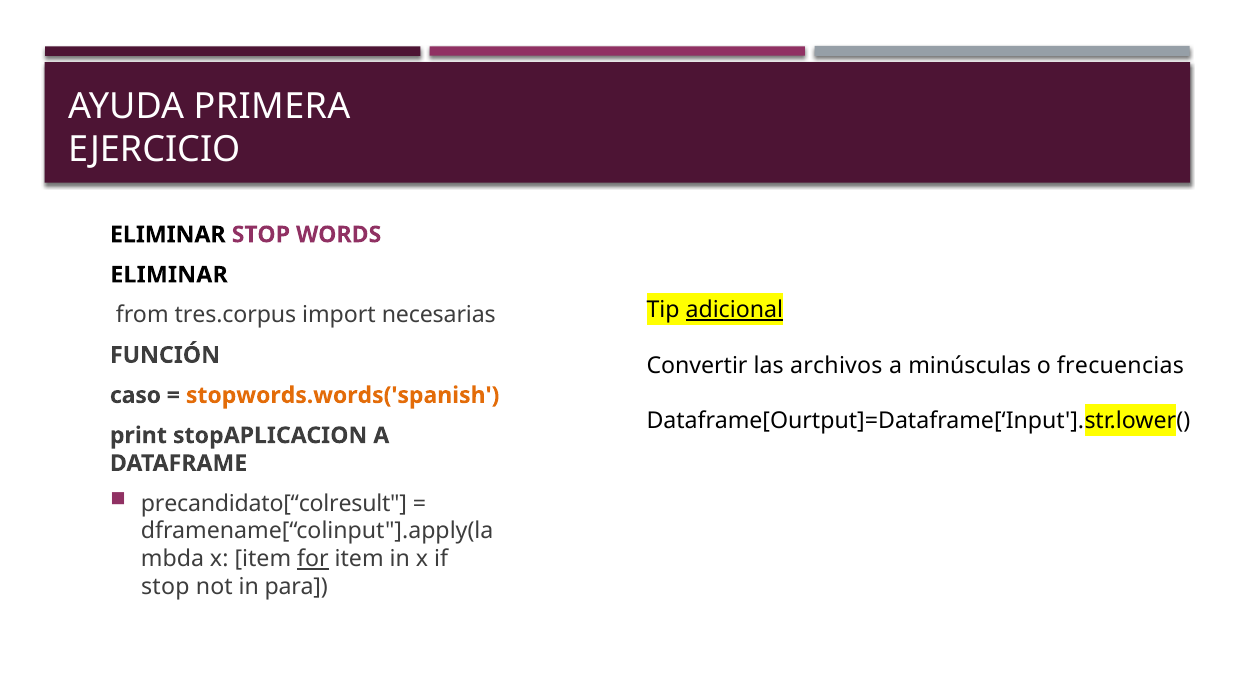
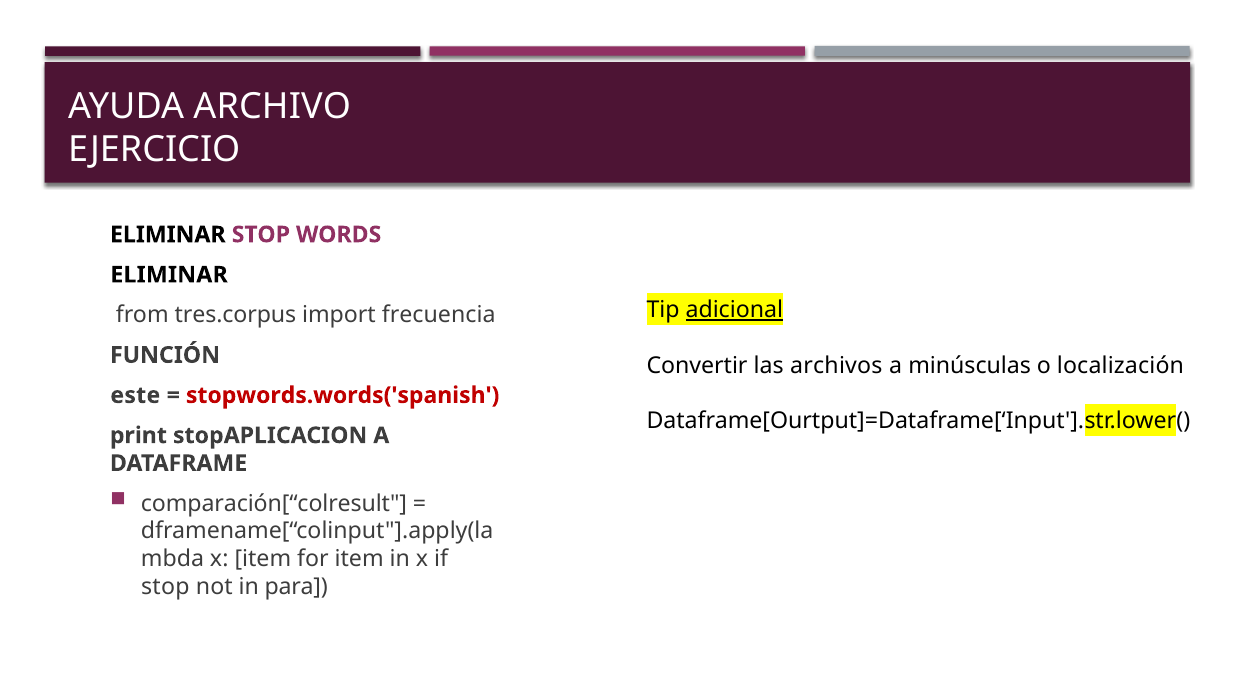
PRIMERA: PRIMERA -> ARCHIVO (272, 107)
necesarias: necesarias -> frecuencia (439, 315)
frecuencias: frecuencias -> localización (1120, 365)
caso: caso -> este (135, 395)
stopwords.words('spanish colour: orange -> red (343, 395)
precandidato[“colresult: precandidato[“colresult -> comparación[“colresult (274, 503)
for underline: present -> none (313, 559)
